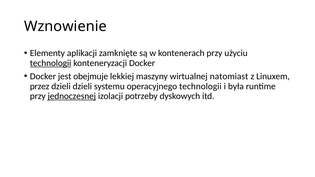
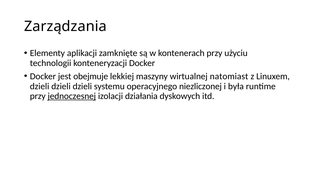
Wznowienie: Wznowienie -> Zarządzania (65, 26)
technologii underline: present -> none (51, 63)
przez: przez -> dzieli (40, 86)
operacyjnego technologii: technologii -> niezliczonej (200, 86)
potrzeby: potrzeby -> działania (141, 96)
